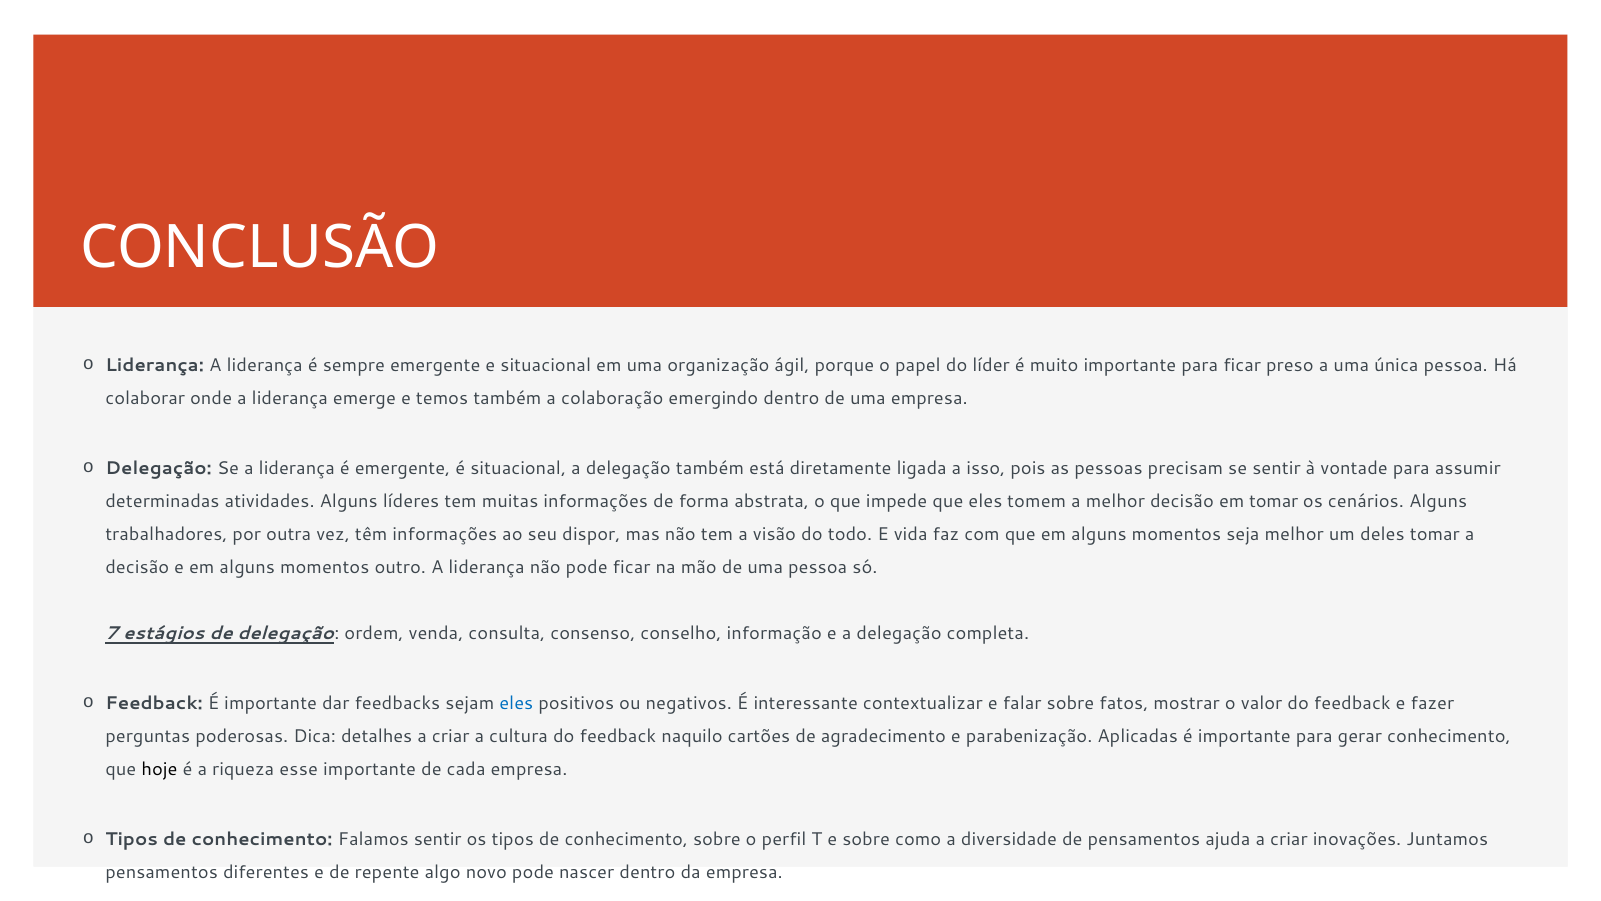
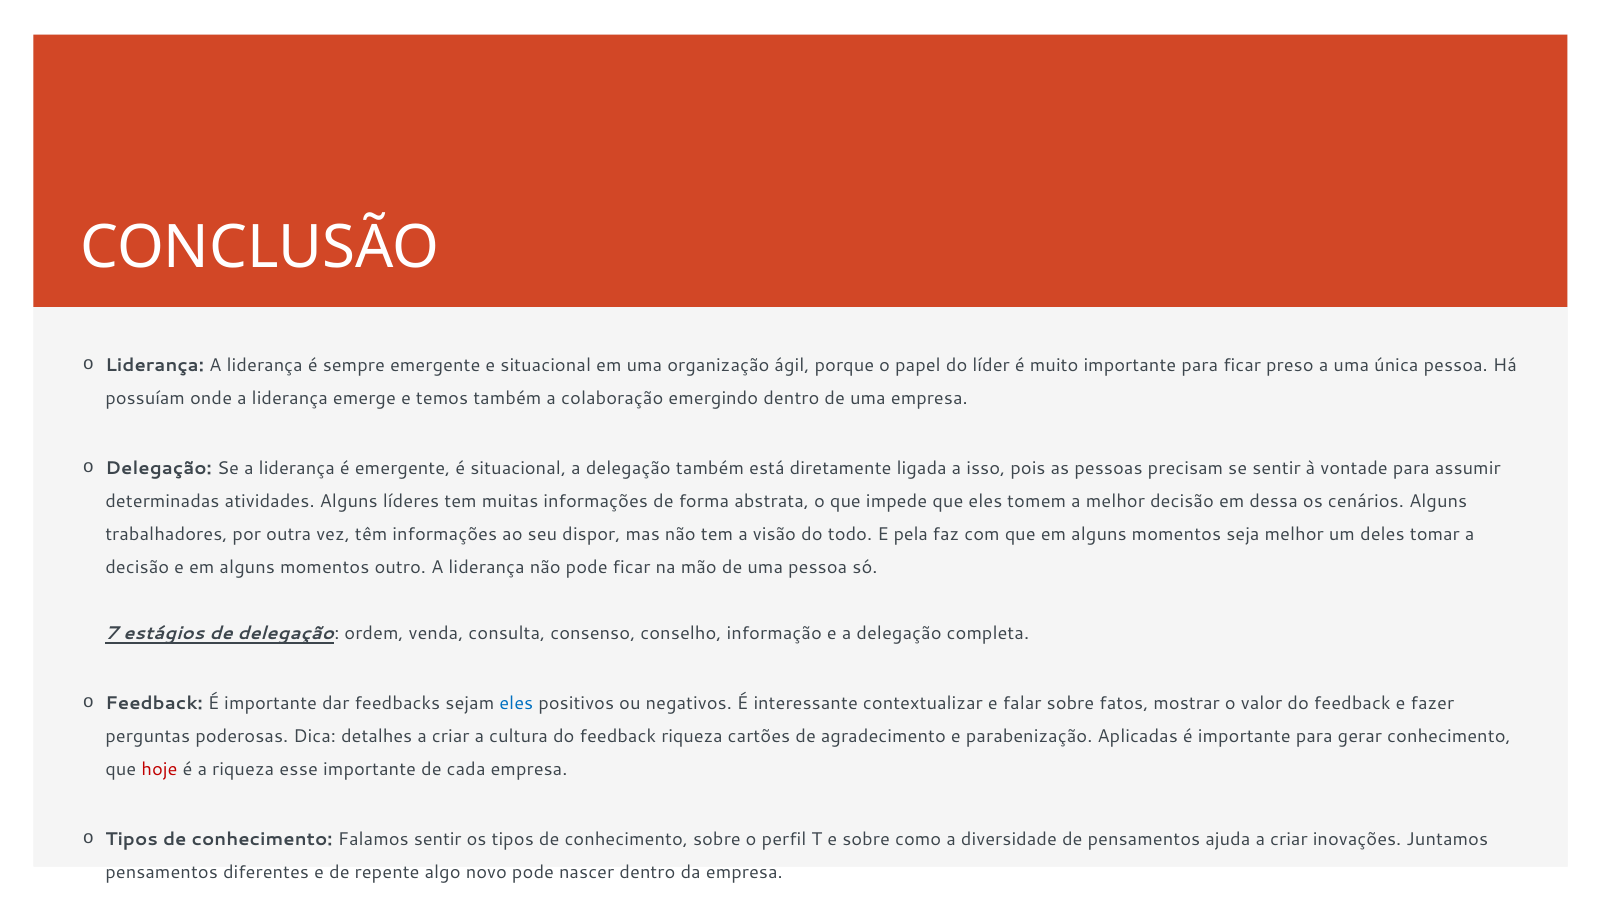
colaborar: colaborar -> possuíam (145, 399)
em tomar: tomar -> dessa (1274, 501)
vida: vida -> pela (911, 534)
feedback naquilo: naquilo -> riqueza (692, 736)
hoje colour: black -> red (159, 769)
